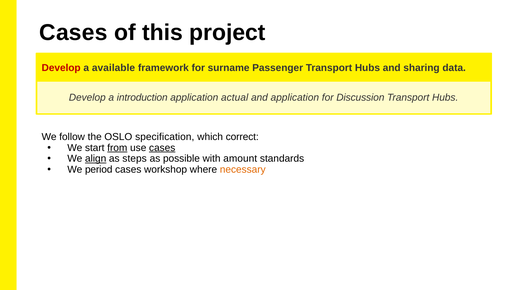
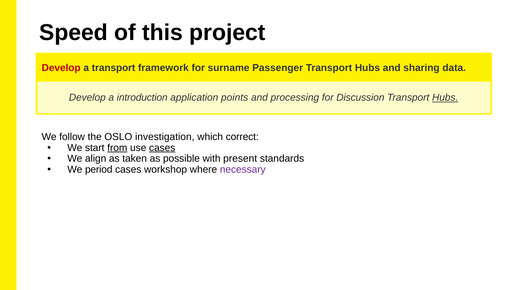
Cases: Cases -> Speed (74, 33)
a available: available -> transport (114, 68)
actual: actual -> points (235, 98)
and application: application -> processing (295, 98)
Hubs underline: none -> present (445, 98)
specification: specification -> investigation (165, 137)
align underline: present -> none (96, 158)
steps: steps -> taken (135, 158)
amount: amount -> present (240, 158)
necessary colour: orange -> purple (243, 169)
